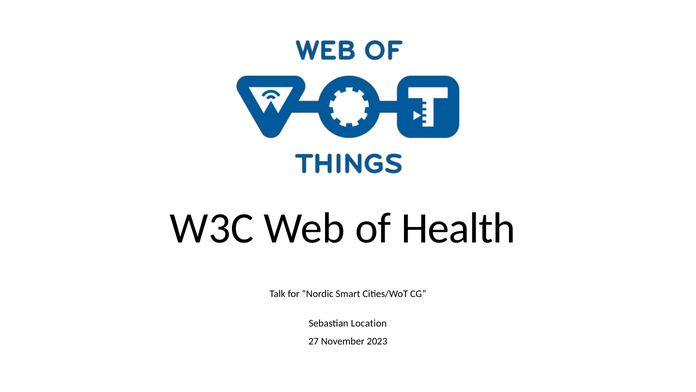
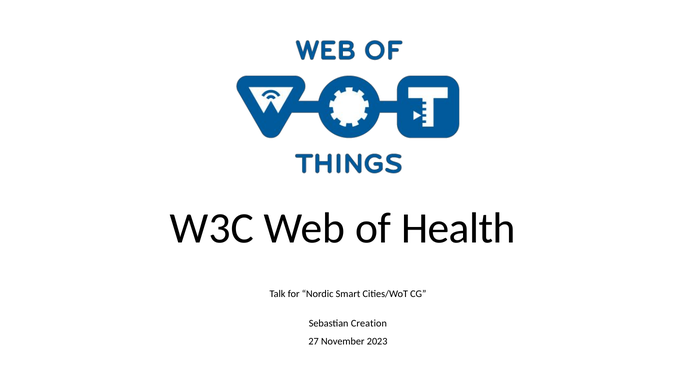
Location: Location -> Creation (369, 323)
